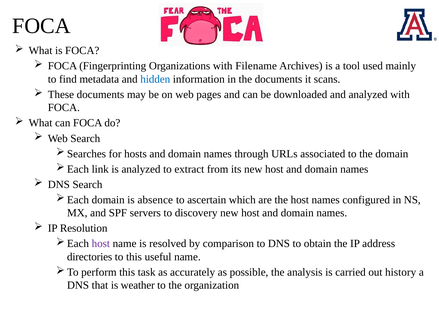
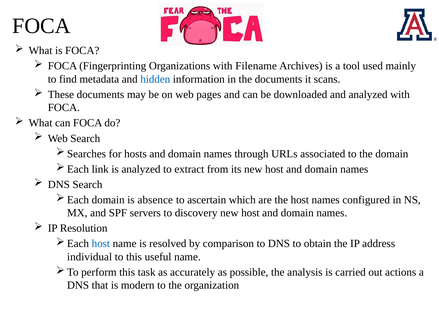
host colour: purple -> blue (101, 244)
directories: directories -> individual (90, 257)
history: history -> actions (401, 272)
weather: weather -> modern (138, 286)
